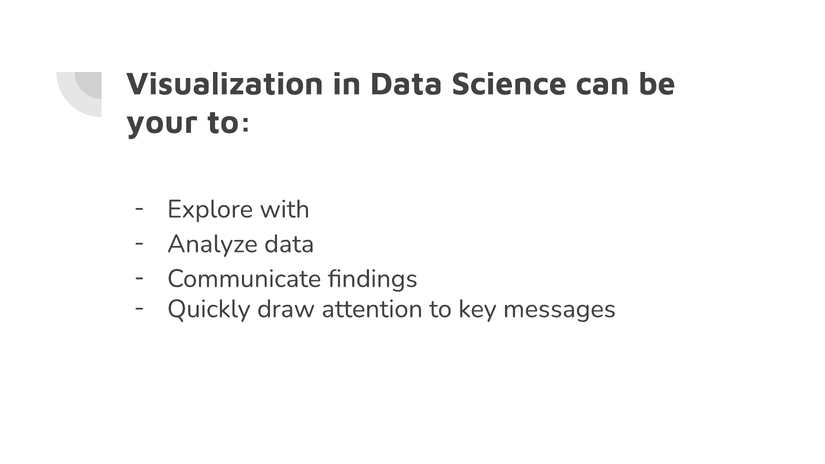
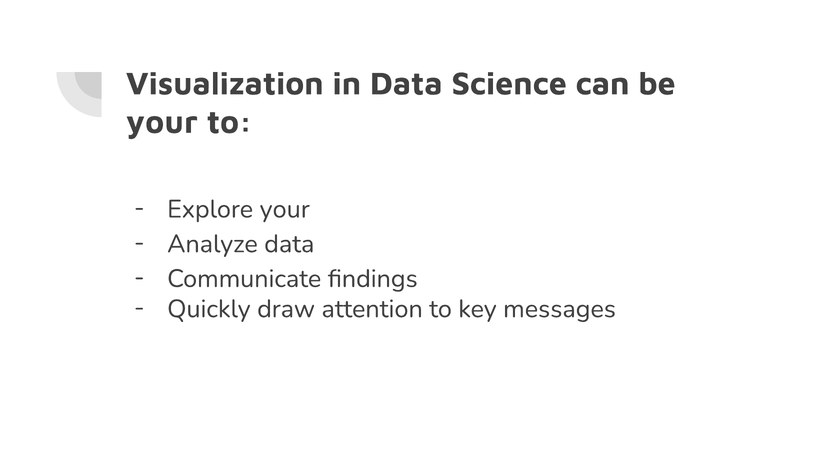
Explore with: with -> your (285, 209)
